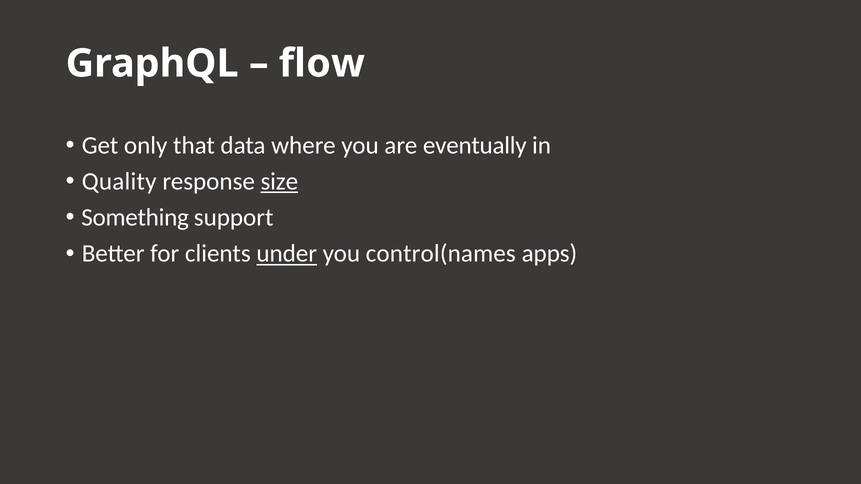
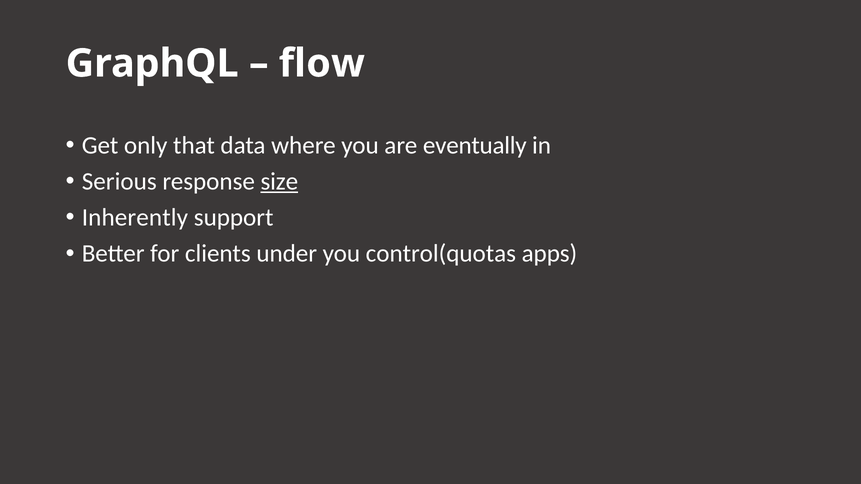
Quality: Quality -> Serious (119, 182)
Something: Something -> Inherently (135, 218)
under underline: present -> none (287, 254)
control(names: control(names -> control(quotas (441, 254)
